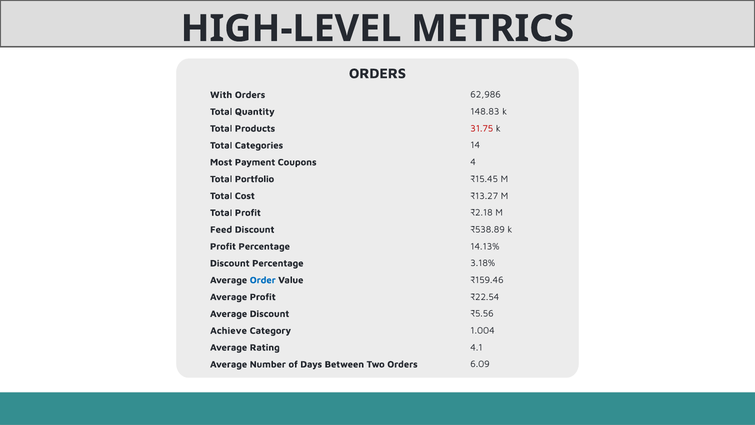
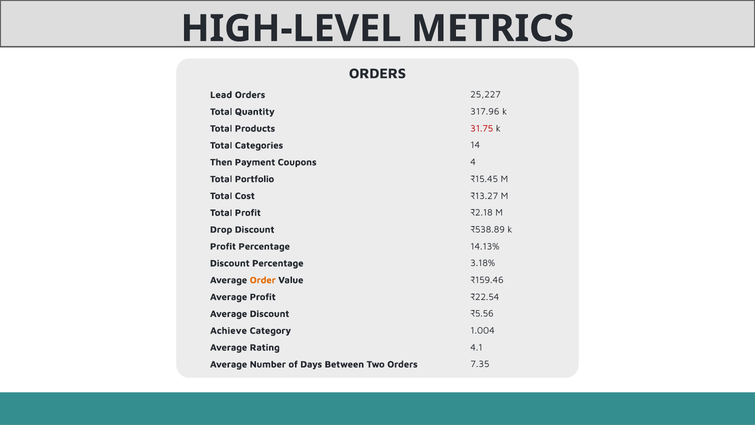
With: With -> Lead (221, 95)
62,986: 62,986 -> 25,227 (486, 95)
148.83: 148.83 -> 317.96 (485, 112)
Most: Most -> Then (221, 162)
Feed: Feed -> Drop (221, 229)
Order colour: blue -> orange (263, 280)
6.09: 6.09 -> 7.35 (480, 364)
